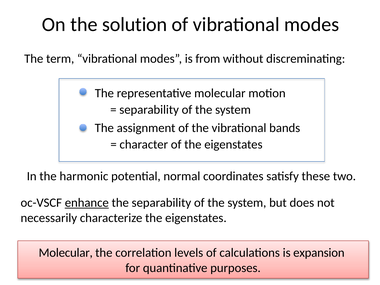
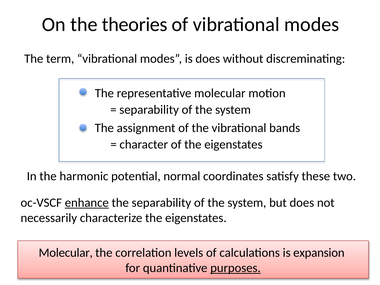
solution: solution -> theories (135, 25)
is from: from -> does (208, 59)
purposes underline: none -> present (235, 268)
